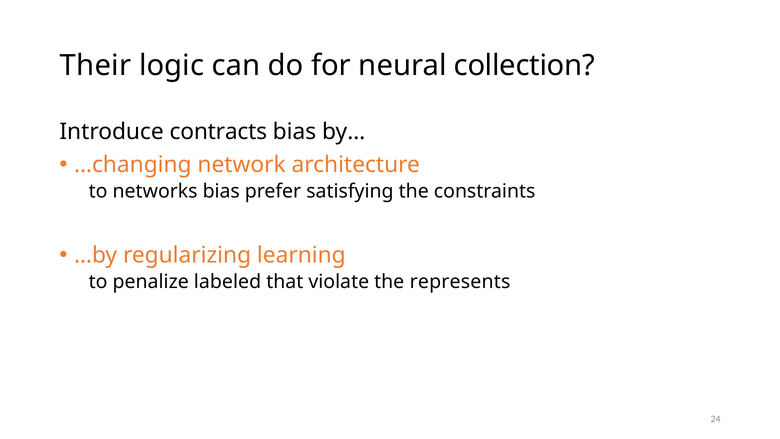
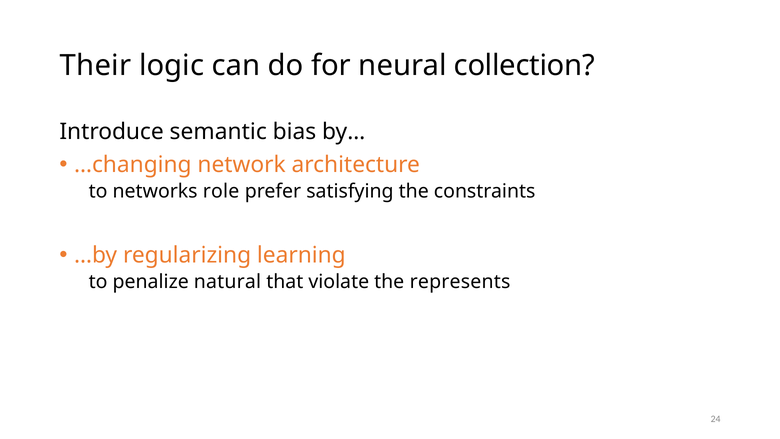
contracts: contracts -> semantic (218, 132)
networks bias: bias -> role (221, 191)
labeled: labeled -> natural (227, 282)
